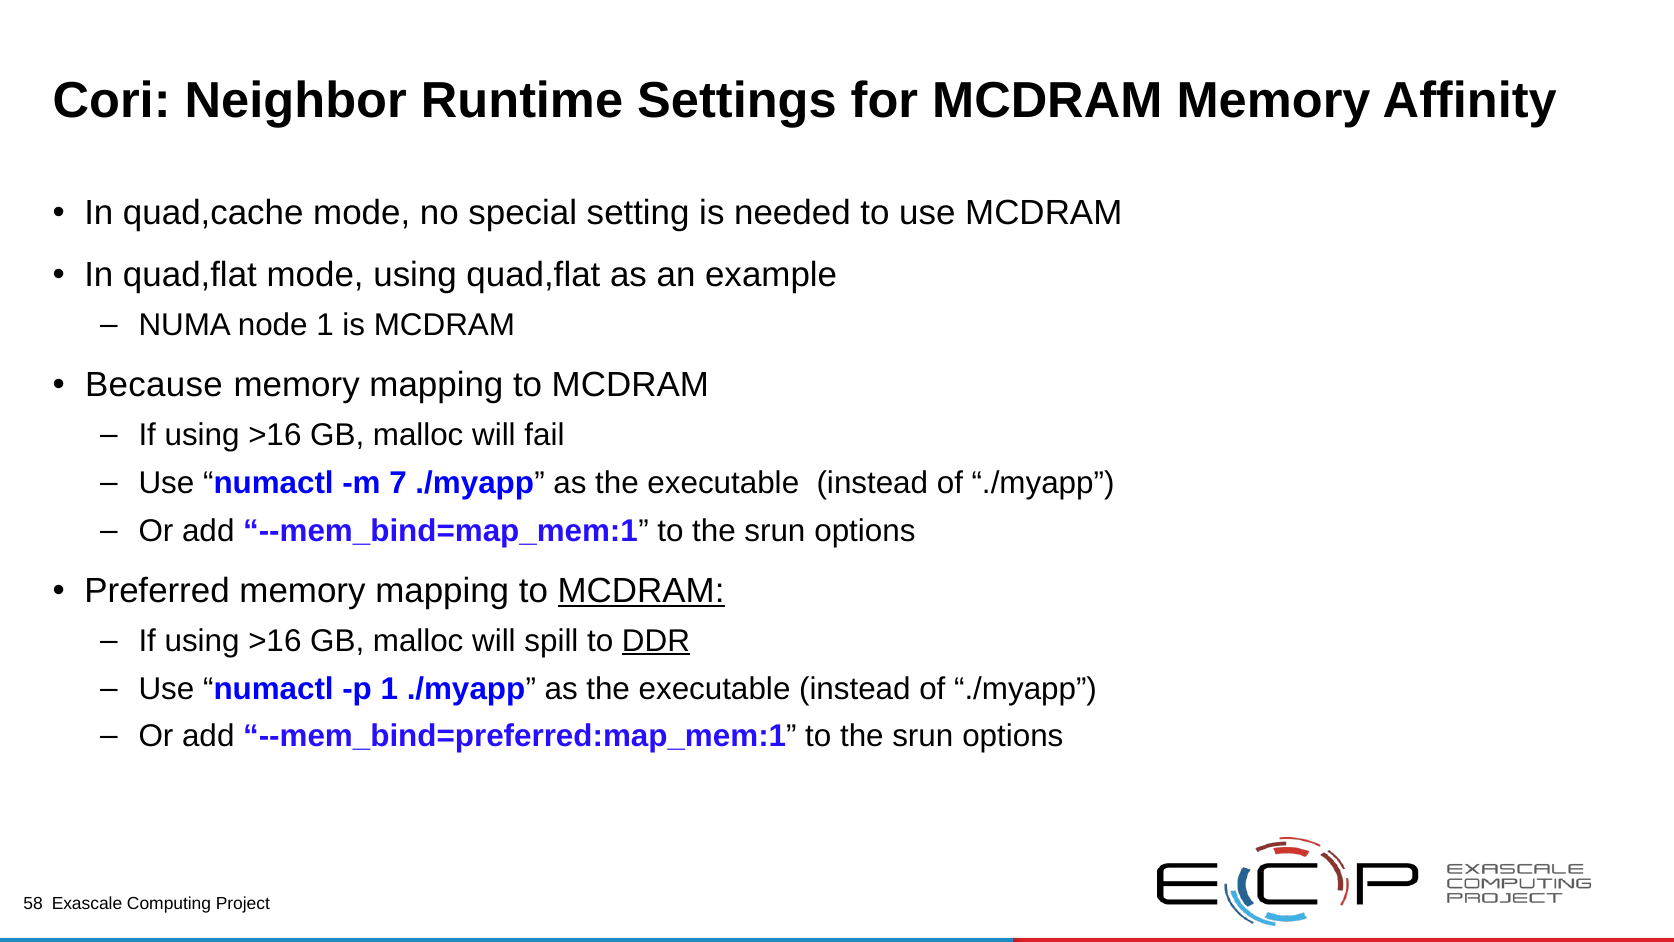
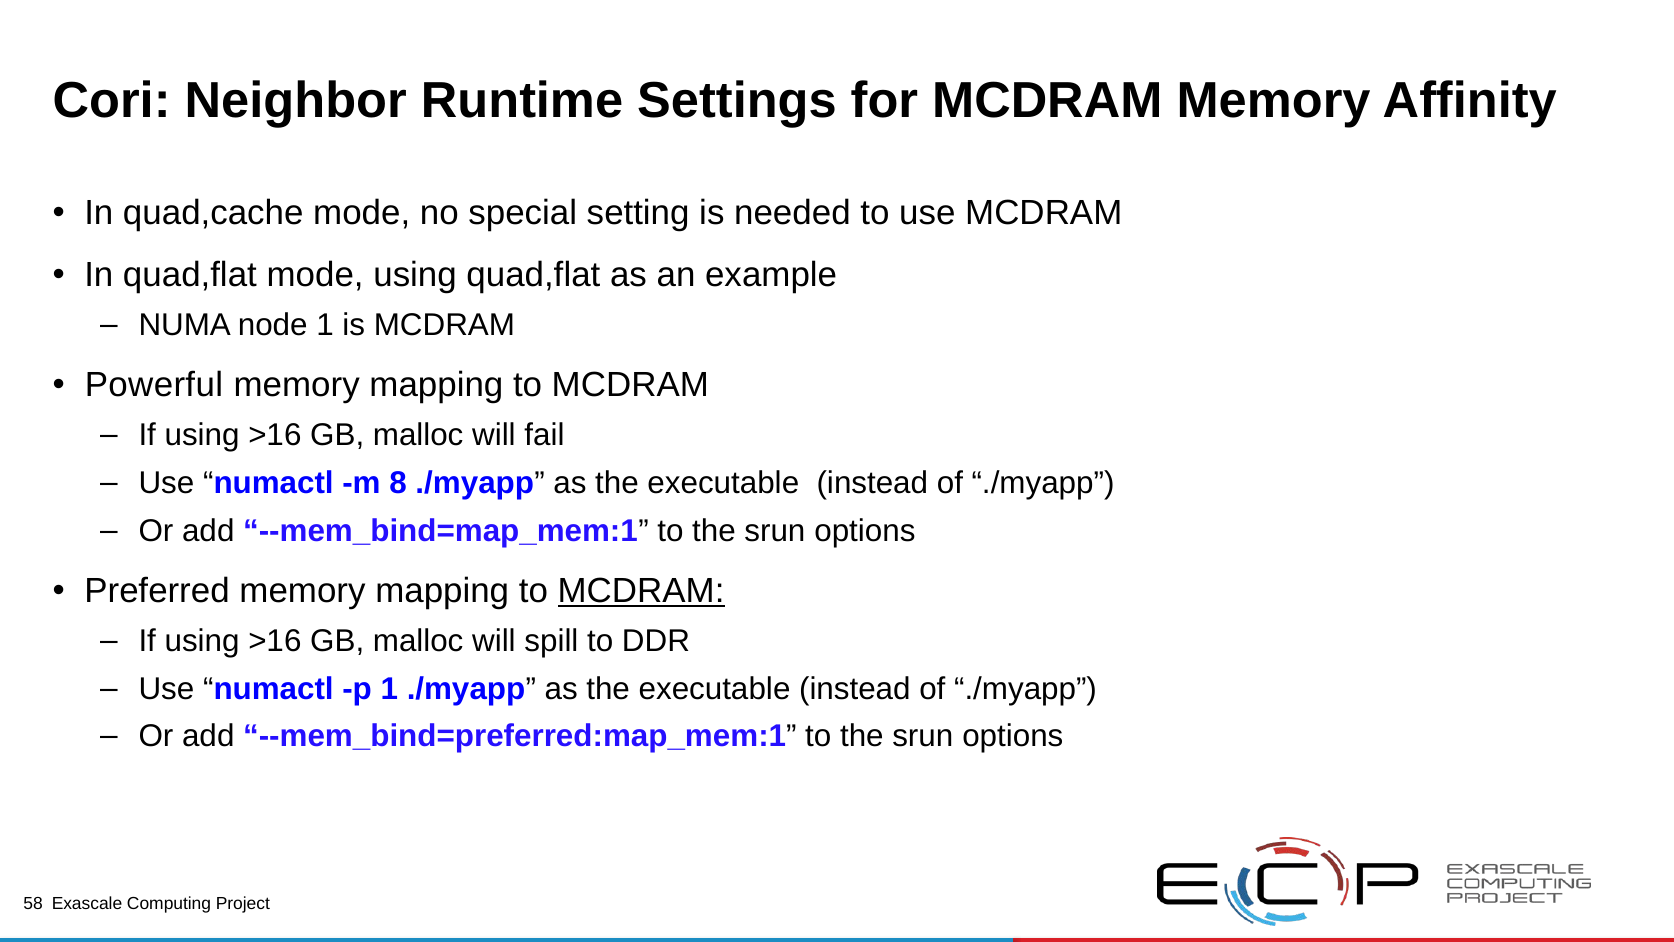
Because: Because -> Powerful (154, 385)
7: 7 -> 8 (398, 483)
DDR underline: present -> none (656, 641)
